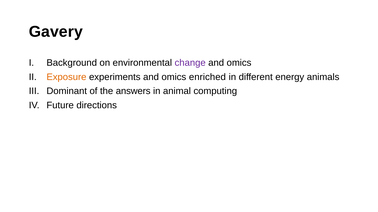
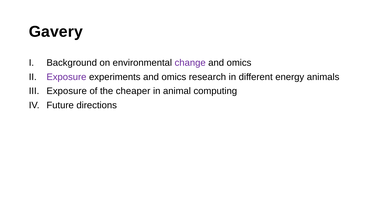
Exposure colour: orange -> purple (66, 77)
enriched: enriched -> research (207, 77)
Dominant: Dominant -> Exposure (67, 91)
answers: answers -> cheaper (133, 91)
